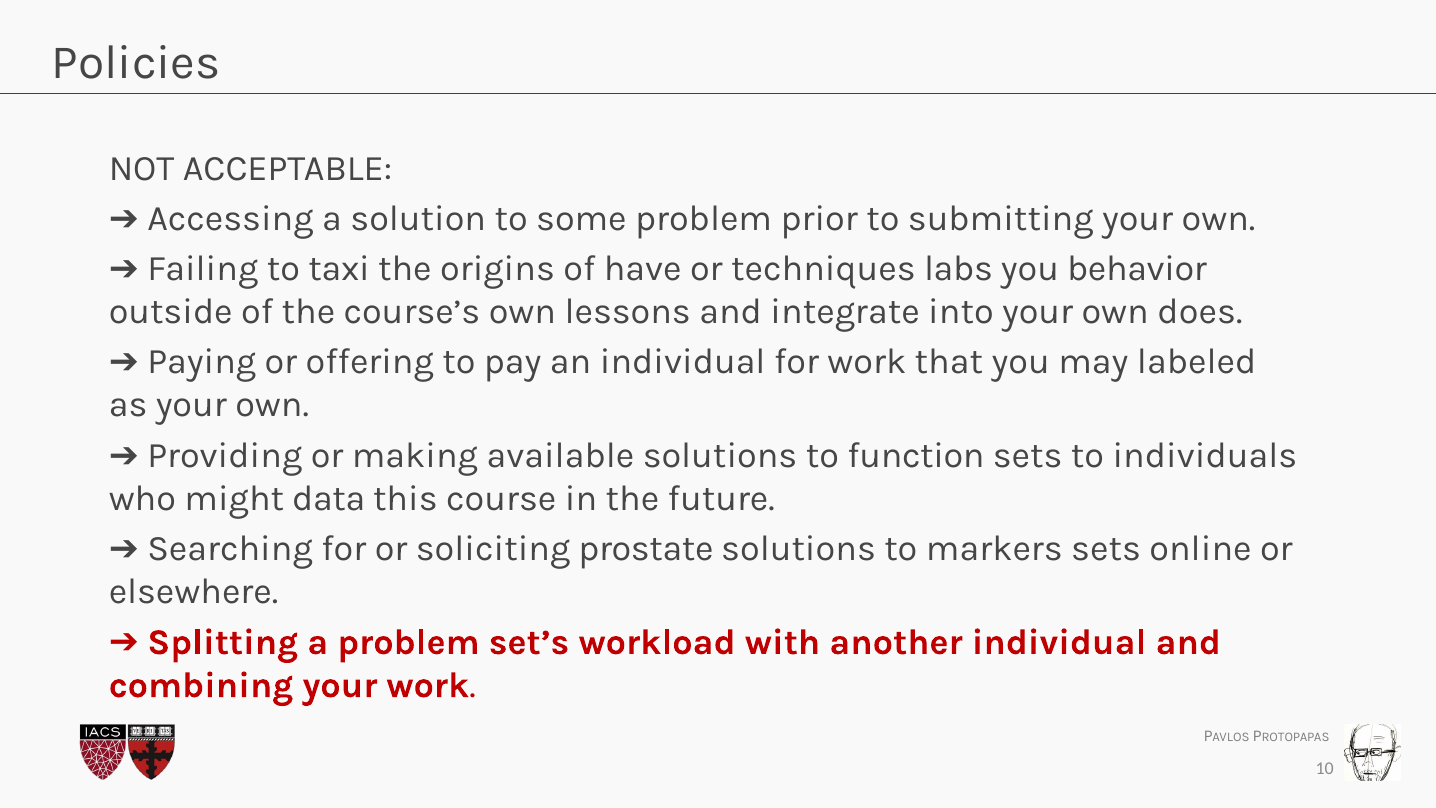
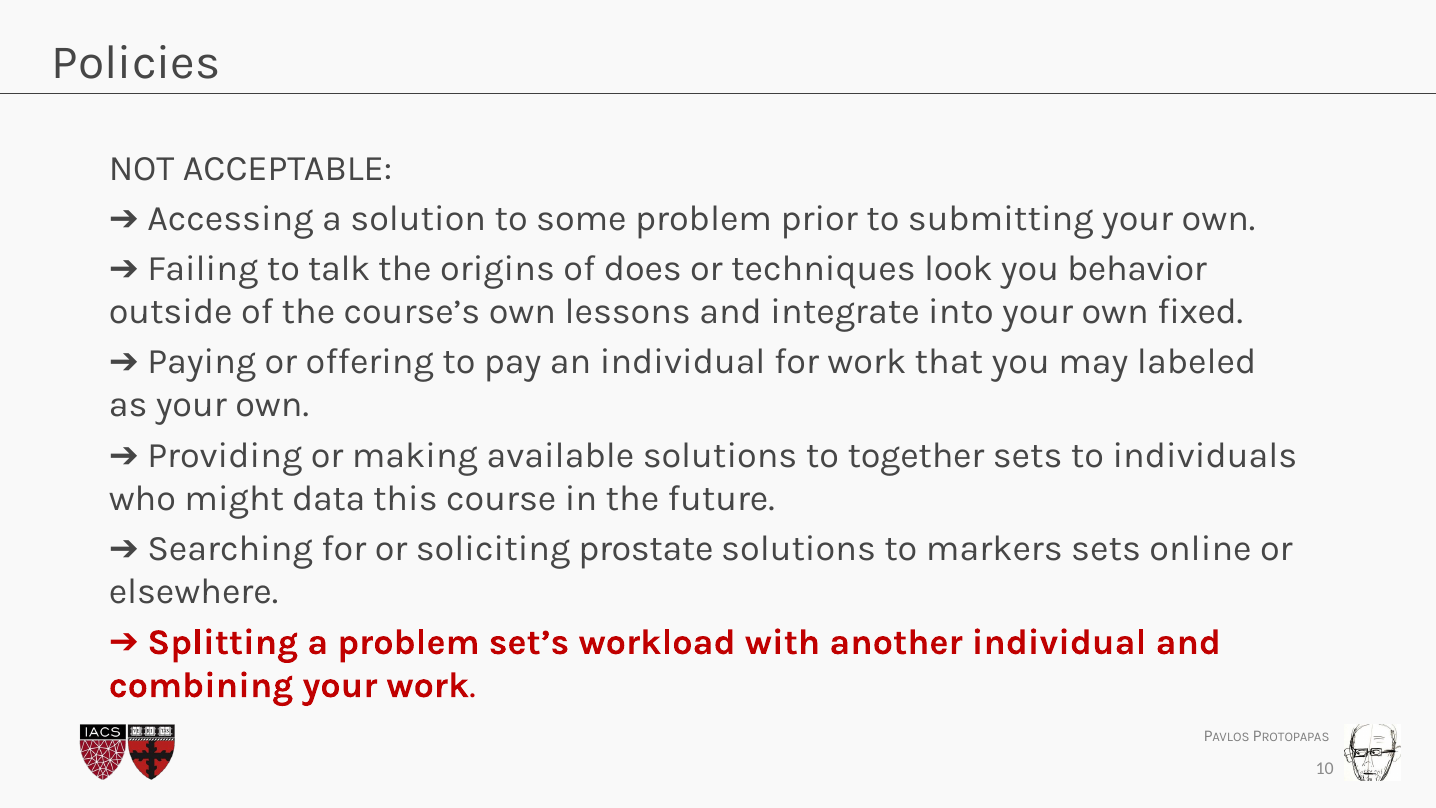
taxi: taxi -> talk (339, 269)
have: have -> does (643, 269)
labs: labs -> look (958, 269)
does: does -> fixed (1200, 312)
function: function -> together (916, 455)
